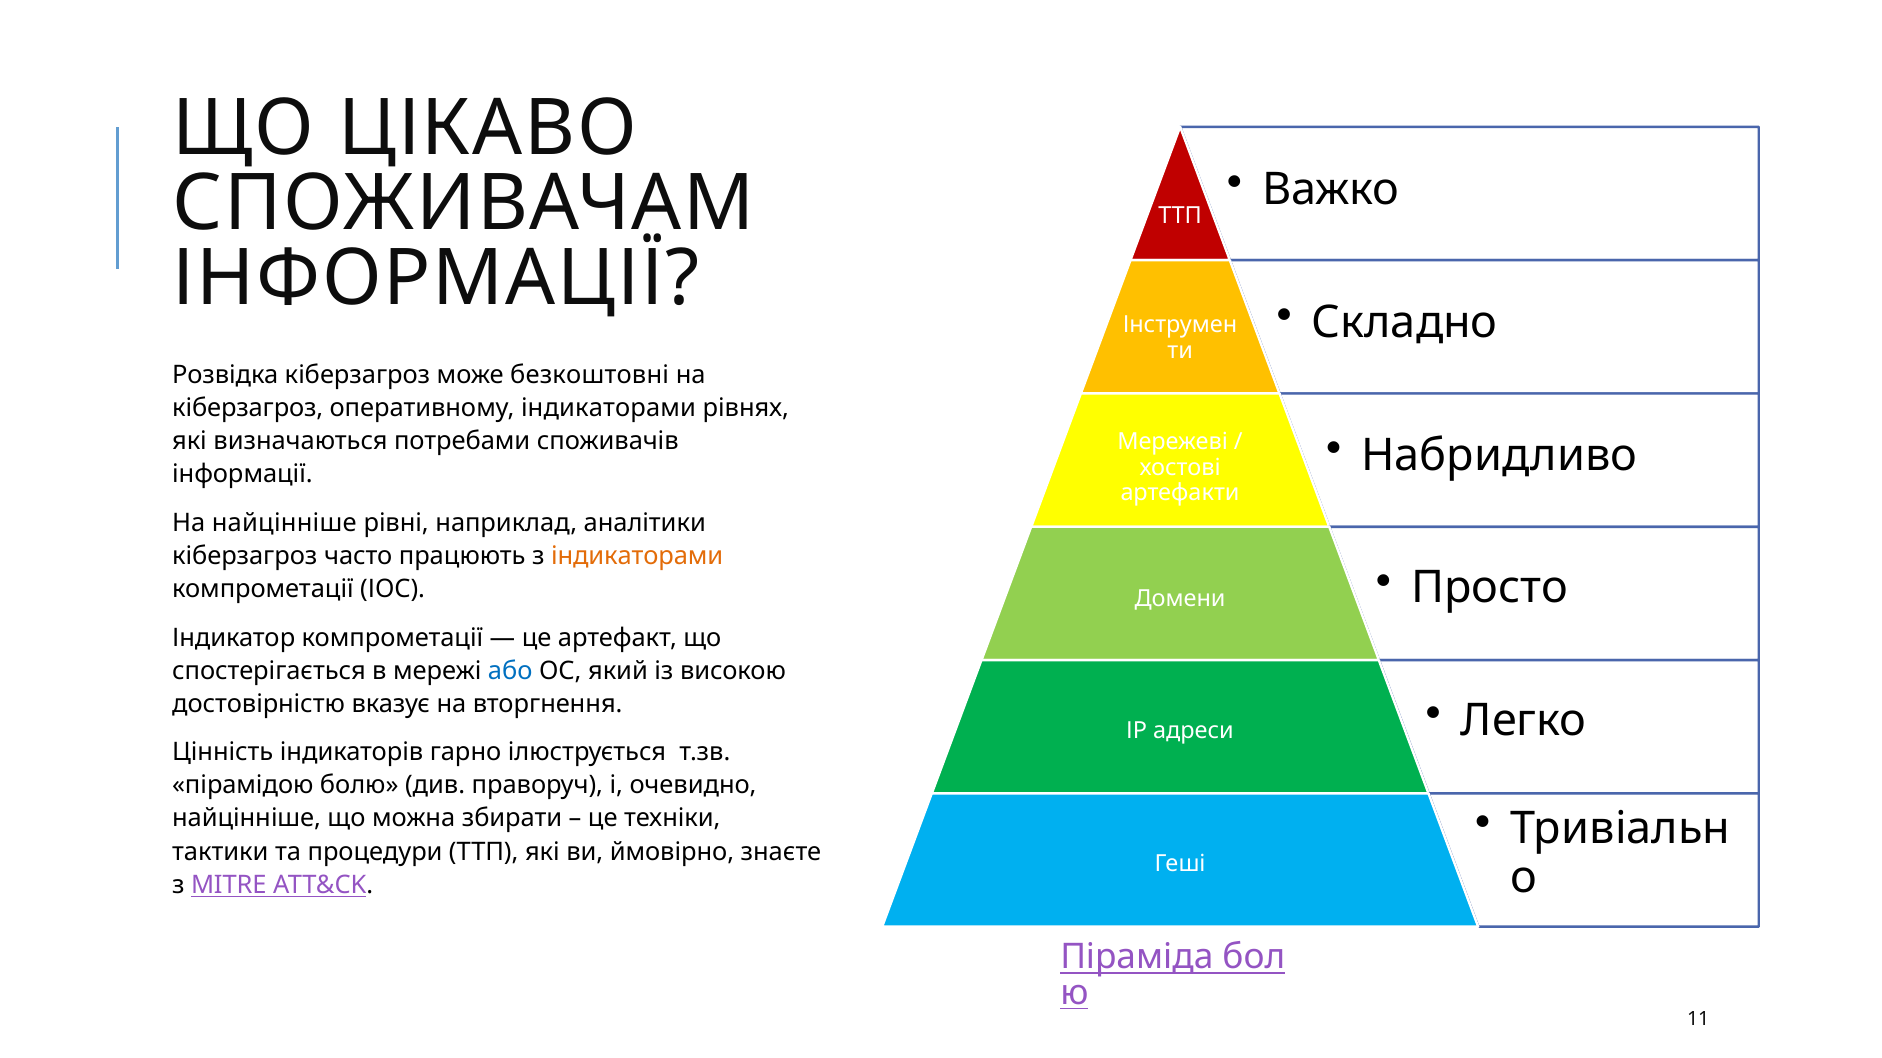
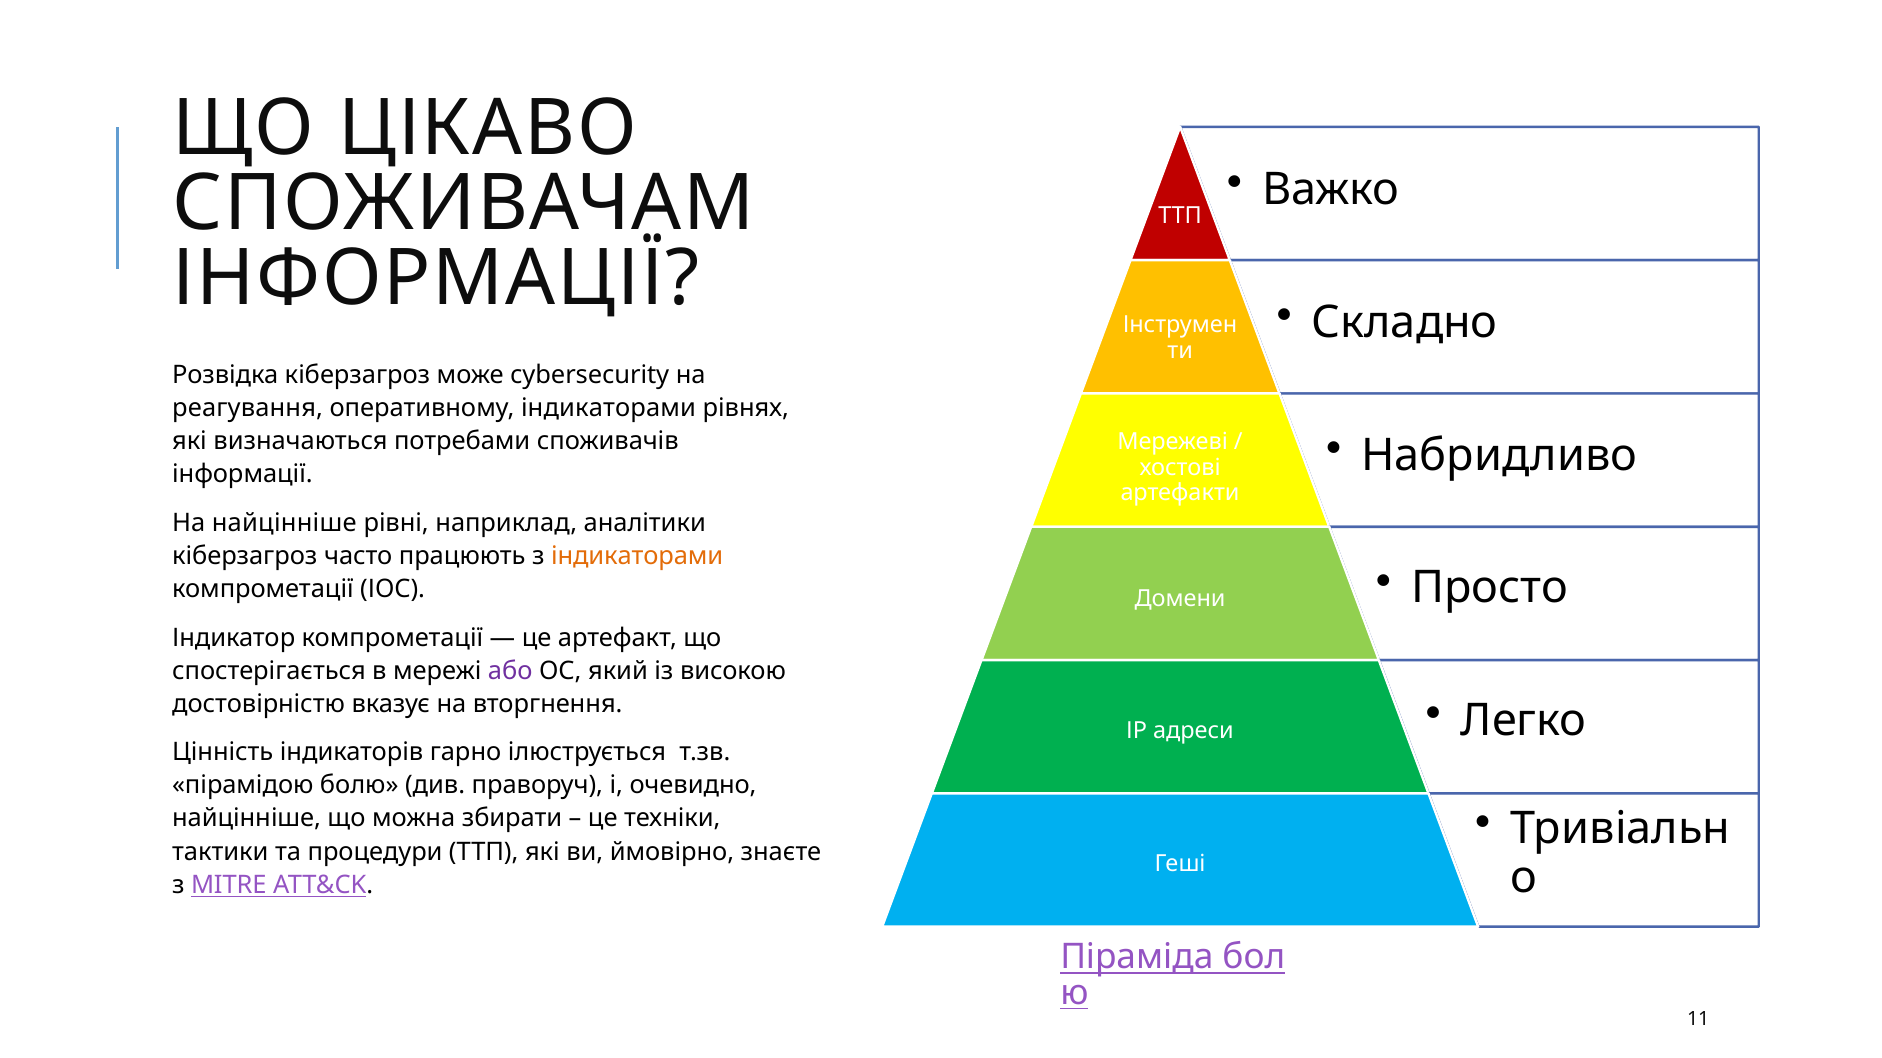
безкоштовні: безкоштовні -> cybersecurity (590, 375)
кіберзагроз: кіберзагроз -> реагування (248, 408)
або colour: blue -> purple (510, 671)
